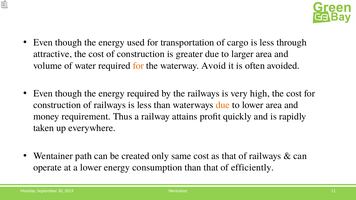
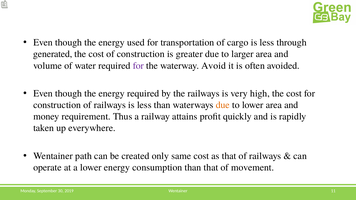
attractive: attractive -> generated (53, 54)
for colour: orange -> purple (138, 66)
efficiently: efficiently -> movement (253, 168)
